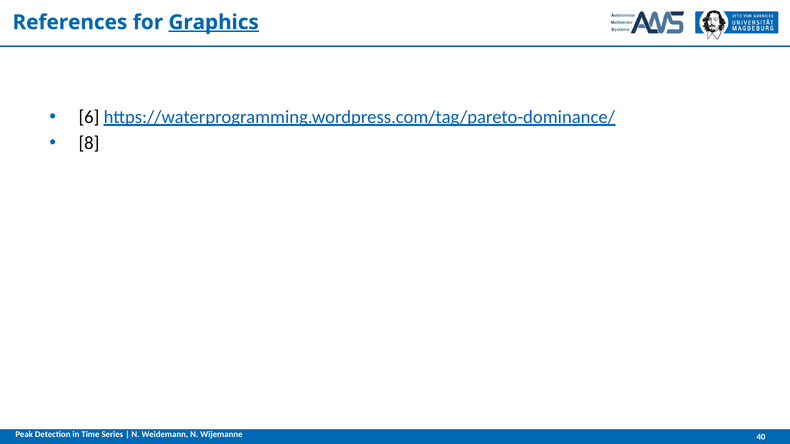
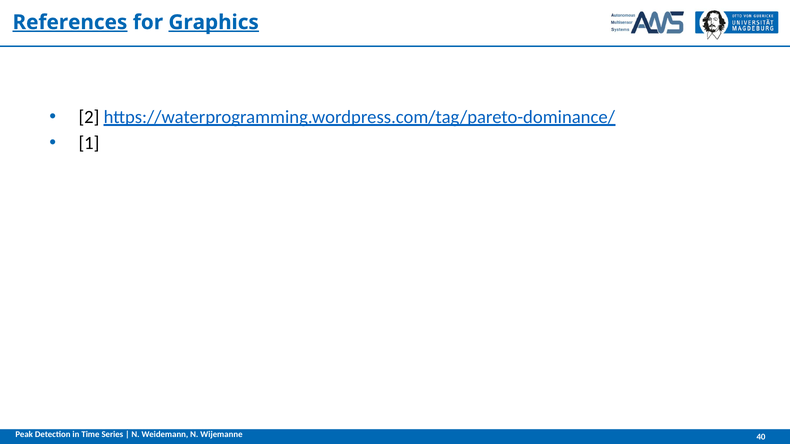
References underline: none -> present (70, 22)
6: 6 -> 2 (89, 117)
8: 8 -> 1 (89, 143)
